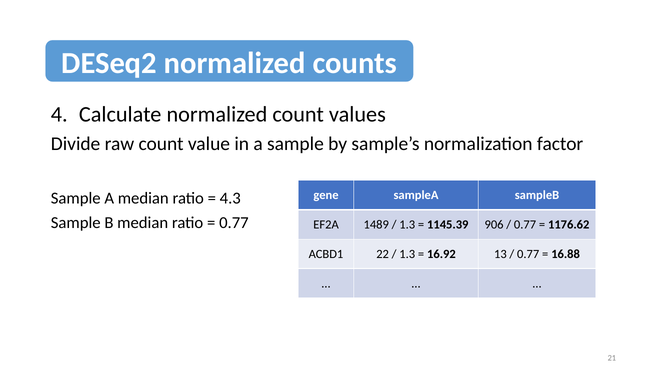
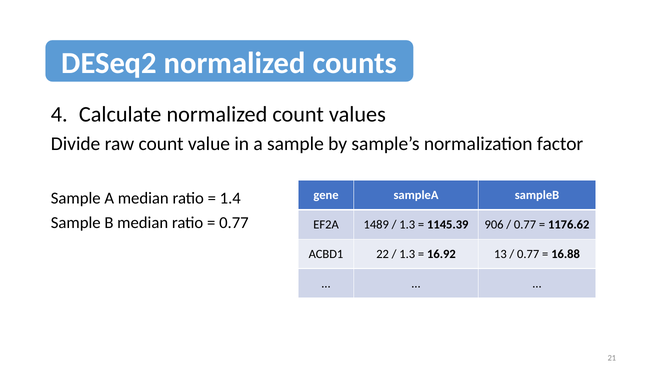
4.3: 4.3 -> 1.4 (230, 198)
